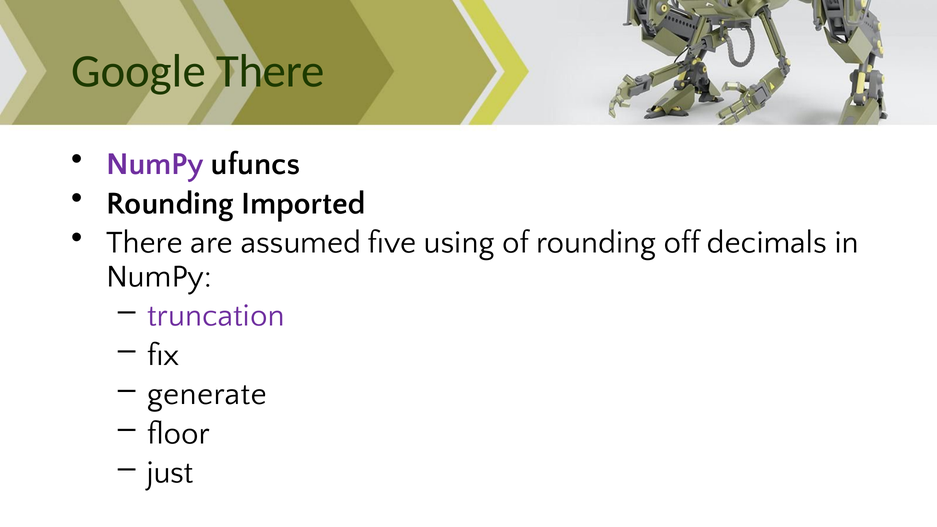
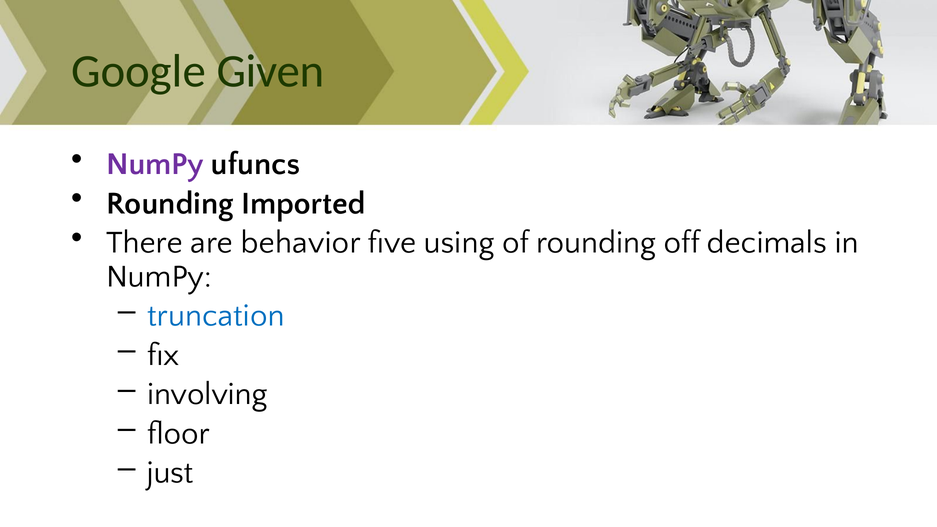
Google There: There -> Given (270, 71)
assumed: assumed -> behavior (301, 243)
truncation colour: purple -> blue (216, 316)
generate: generate -> involving (207, 394)
